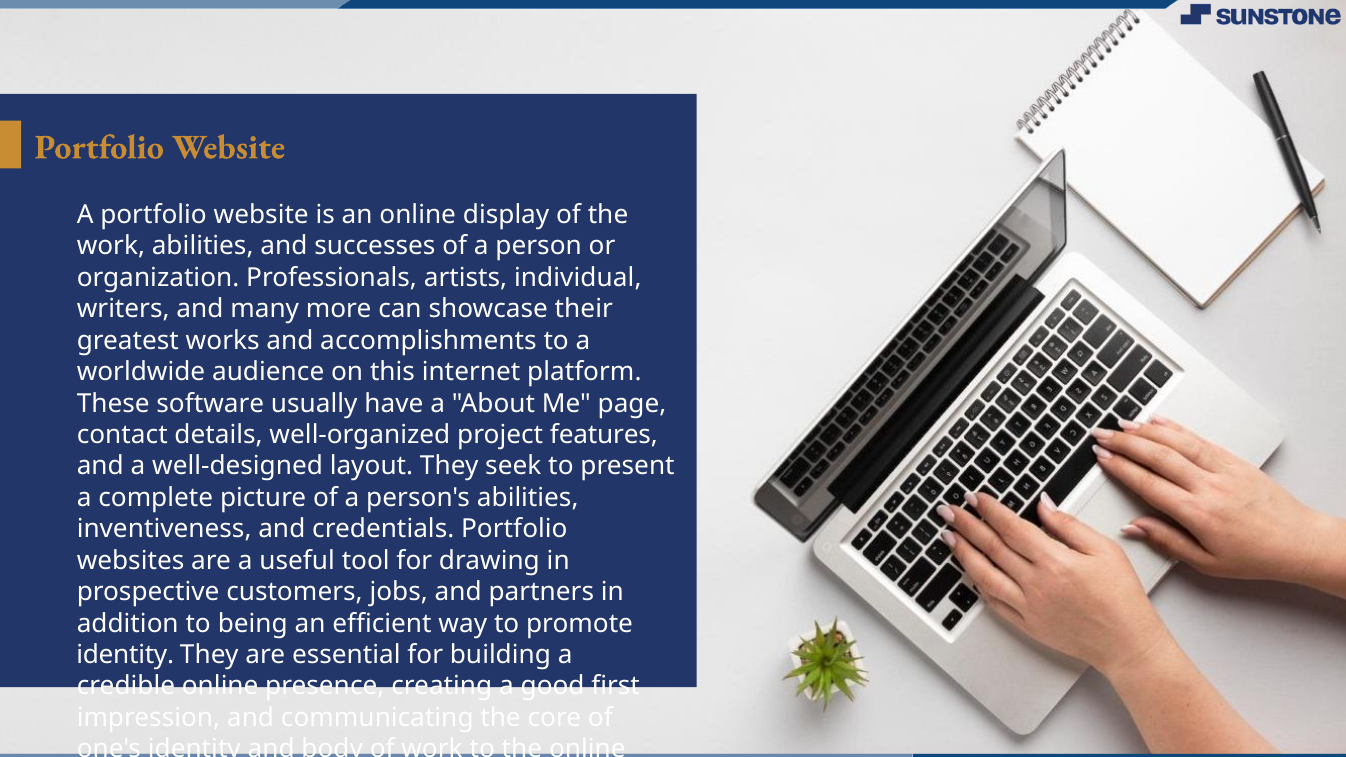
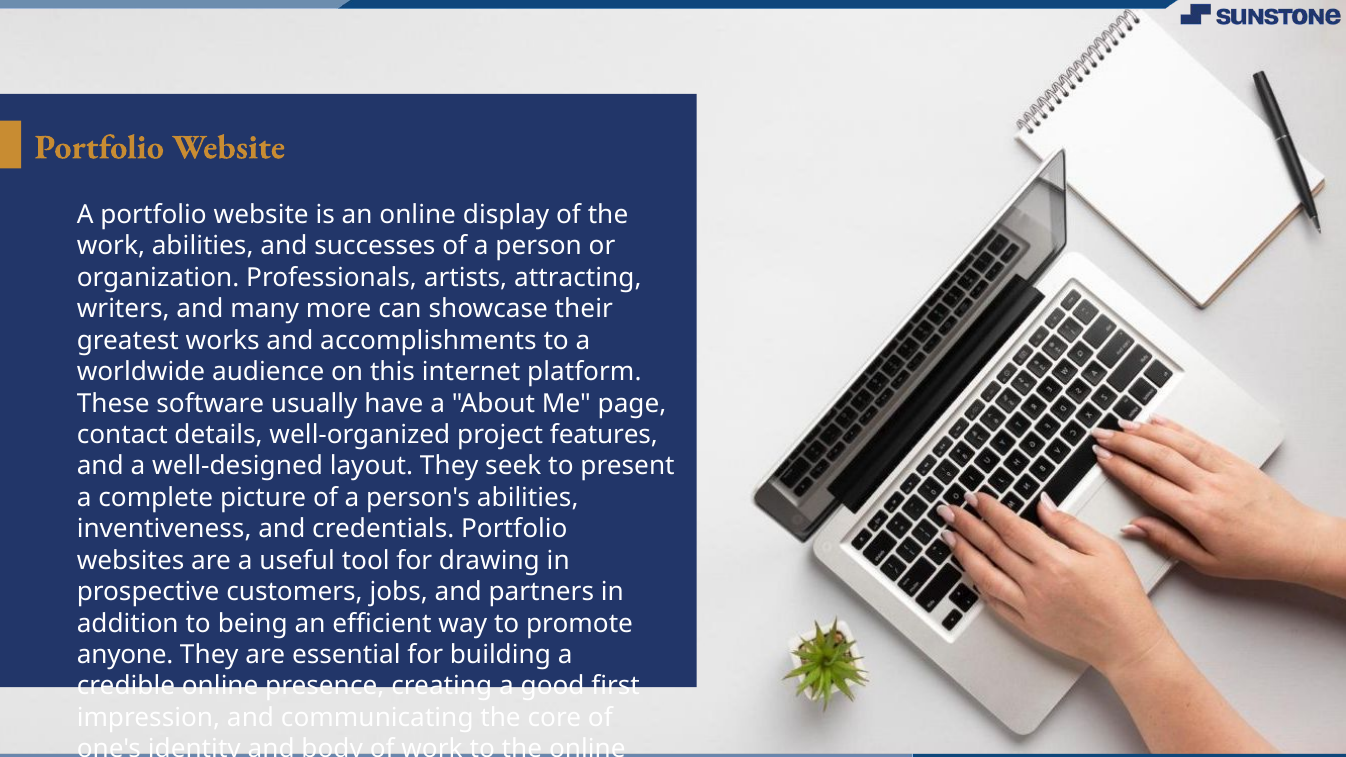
individual: individual -> attracting (578, 278)
identity: identity -> anyone (125, 655)
